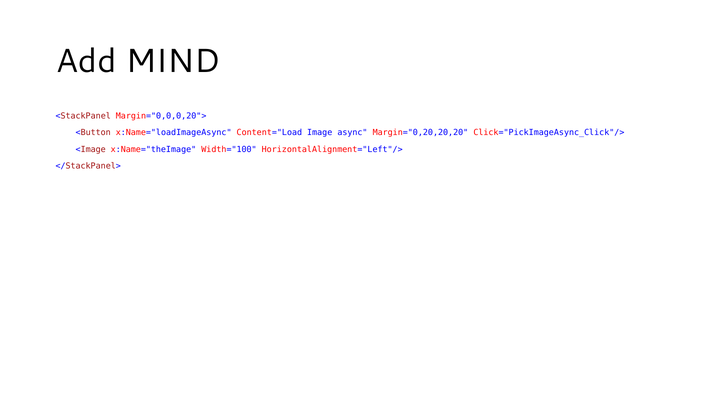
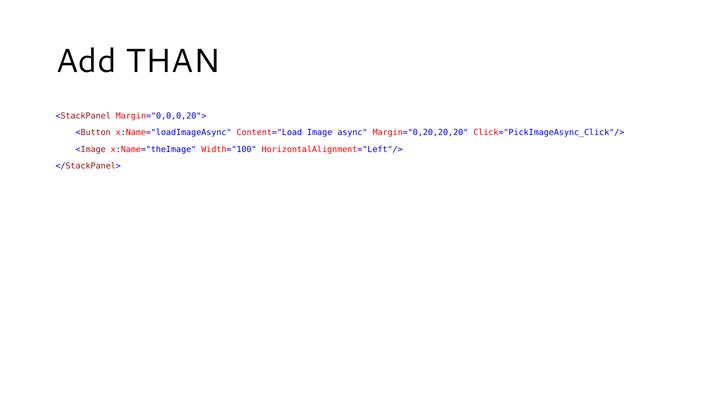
MIND: MIND -> THAN (173, 61)
